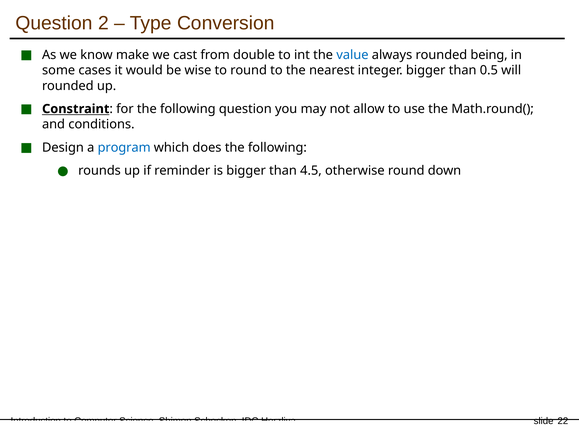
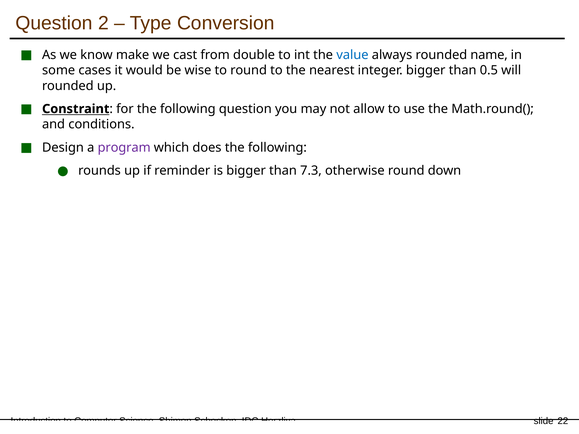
being: being -> name (489, 55)
program colour: blue -> purple (124, 148)
4.5: 4.5 -> 7.3 (311, 171)
